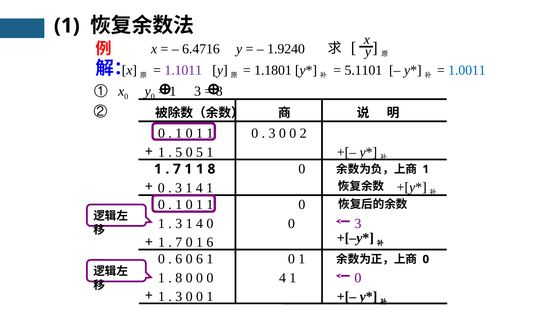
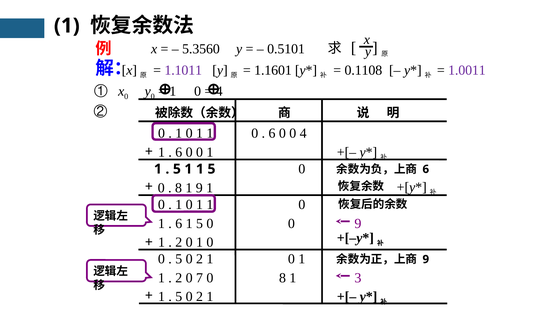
6.4716: 6.4716 -> 5.3560 (201, 49)
1.9240: 1.9240 -> 0.5101 (286, 49)
1.1801: 1.1801 -> 1.1601 (273, 70)
5.1101: 5.1101 -> 0.1108 (363, 70)
1.0011 colour: blue -> purple (467, 70)
3: 3 -> 0 (198, 91)
8: 8 -> 4 (219, 91)
3: 3 -> 6 (272, 133)
0 2: 2 -> 4 (303, 133)
5: 5 -> 6 (179, 152)
5: 5 -> 0 (199, 152)
7: 7 -> 5 (177, 169)
1 1 8: 8 -> 5 (211, 169)
1: 1 -> 6 (426, 169)
3: 3 -> 8 (179, 188)
4: 4 -> 9 (199, 188)
3: 3 -> 6 (179, 223)
4: 4 -> 5 (199, 223)
0 3: 3 -> 9 (358, 223)
7: 7 -> 2 (179, 242)
0 1 6: 6 -> 0 (210, 242)
6: 6 -> 5 (179, 259)
6: 6 -> 2 (199, 259)
0: 0 -> 9 (426, 259)
8: 8 -> 2 (179, 278)
0: 0 -> 7 (199, 278)
0 4: 4 -> 8 (282, 278)
0: 0 -> 3 (358, 278)
3: 3 -> 5 (179, 296)
0: 0 -> 2 (199, 296)
